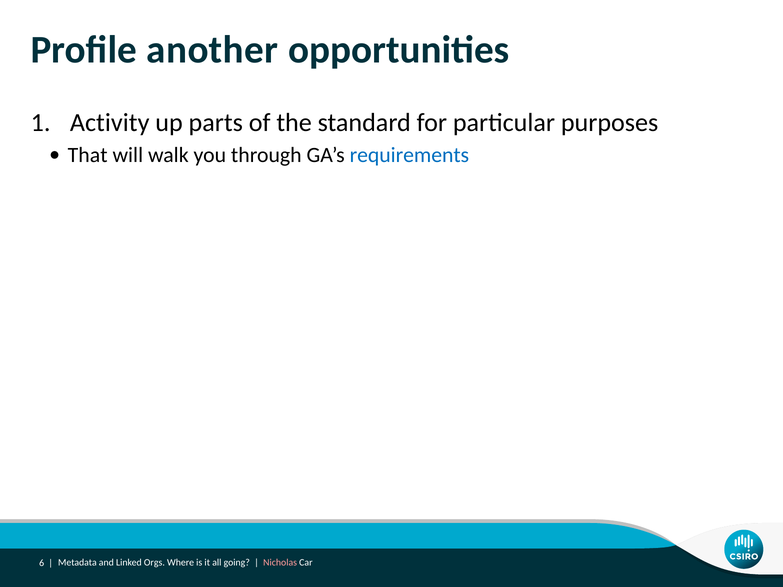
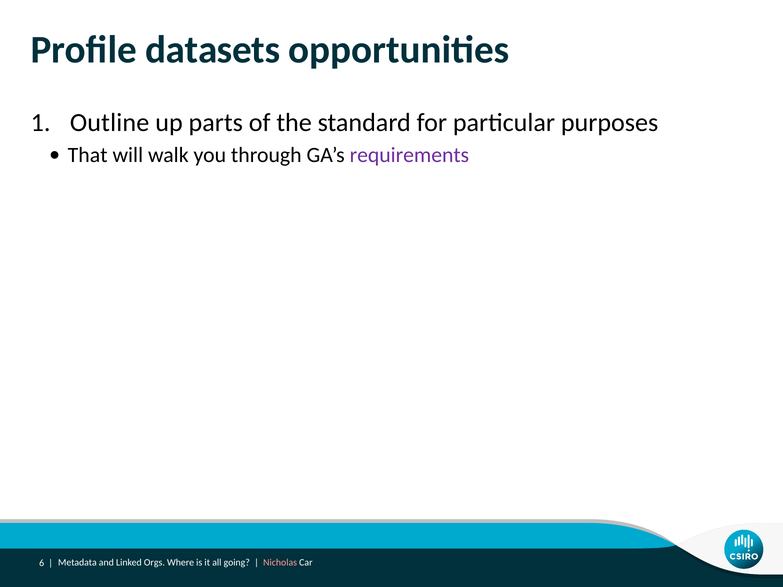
another: another -> datasets (213, 50)
Activity: Activity -> Outline (110, 123)
requirements colour: blue -> purple (409, 155)
